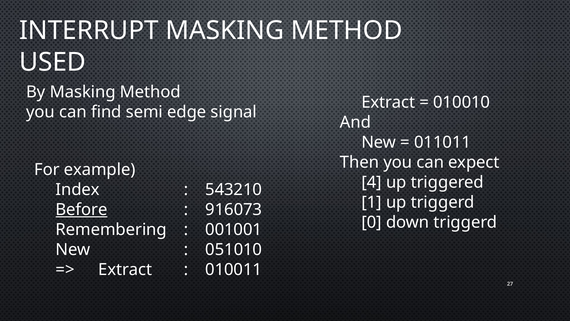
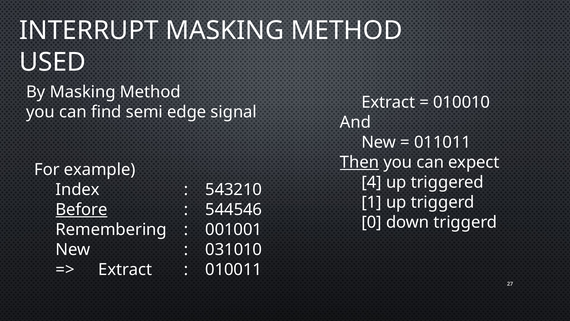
Then underline: none -> present (360, 162)
916073: 916073 -> 544546 (234, 210)
051010: 051010 -> 031010 (234, 249)
